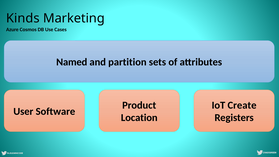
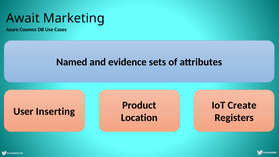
Kinds: Kinds -> Await (23, 18)
partition: partition -> evidence (127, 62)
Software: Software -> Inserting (55, 111)
